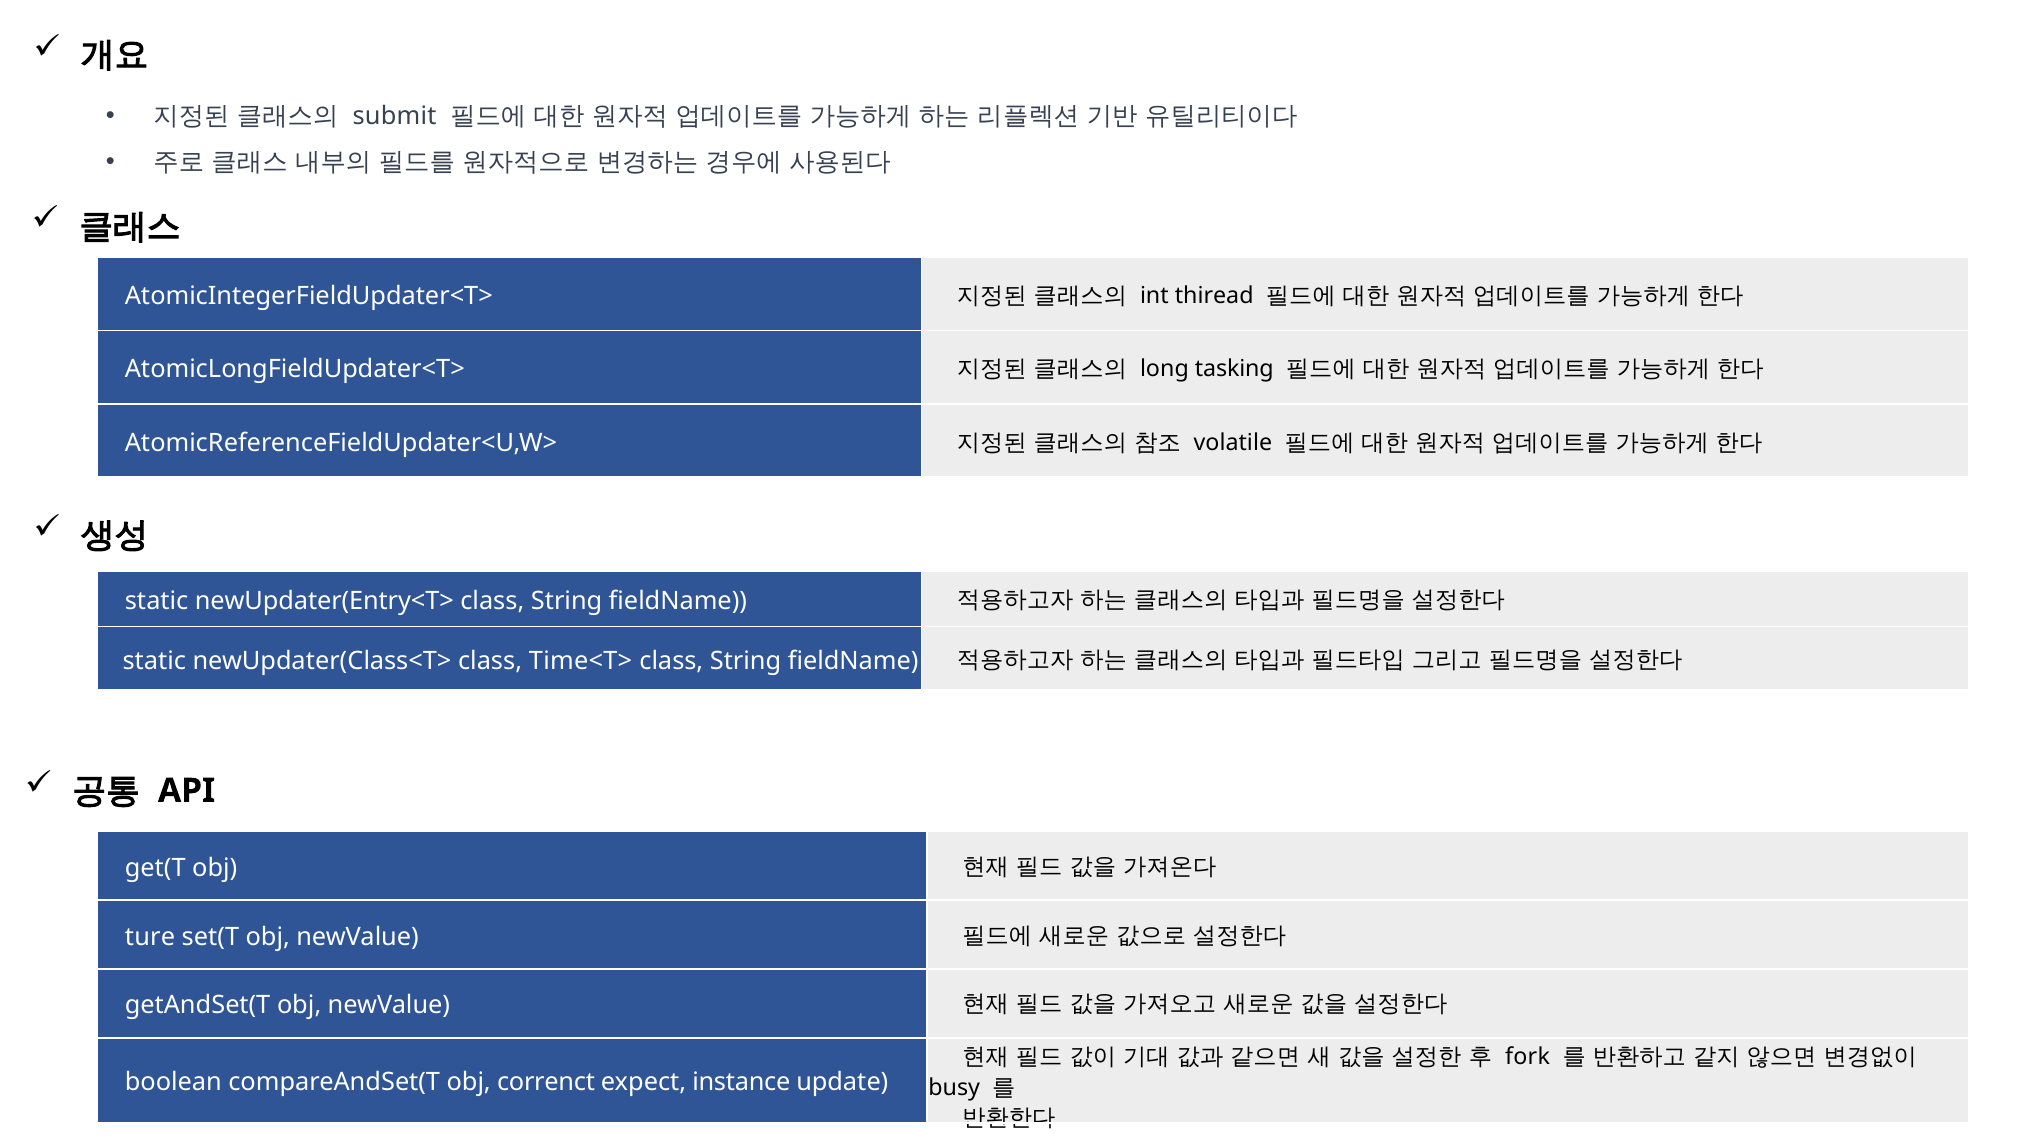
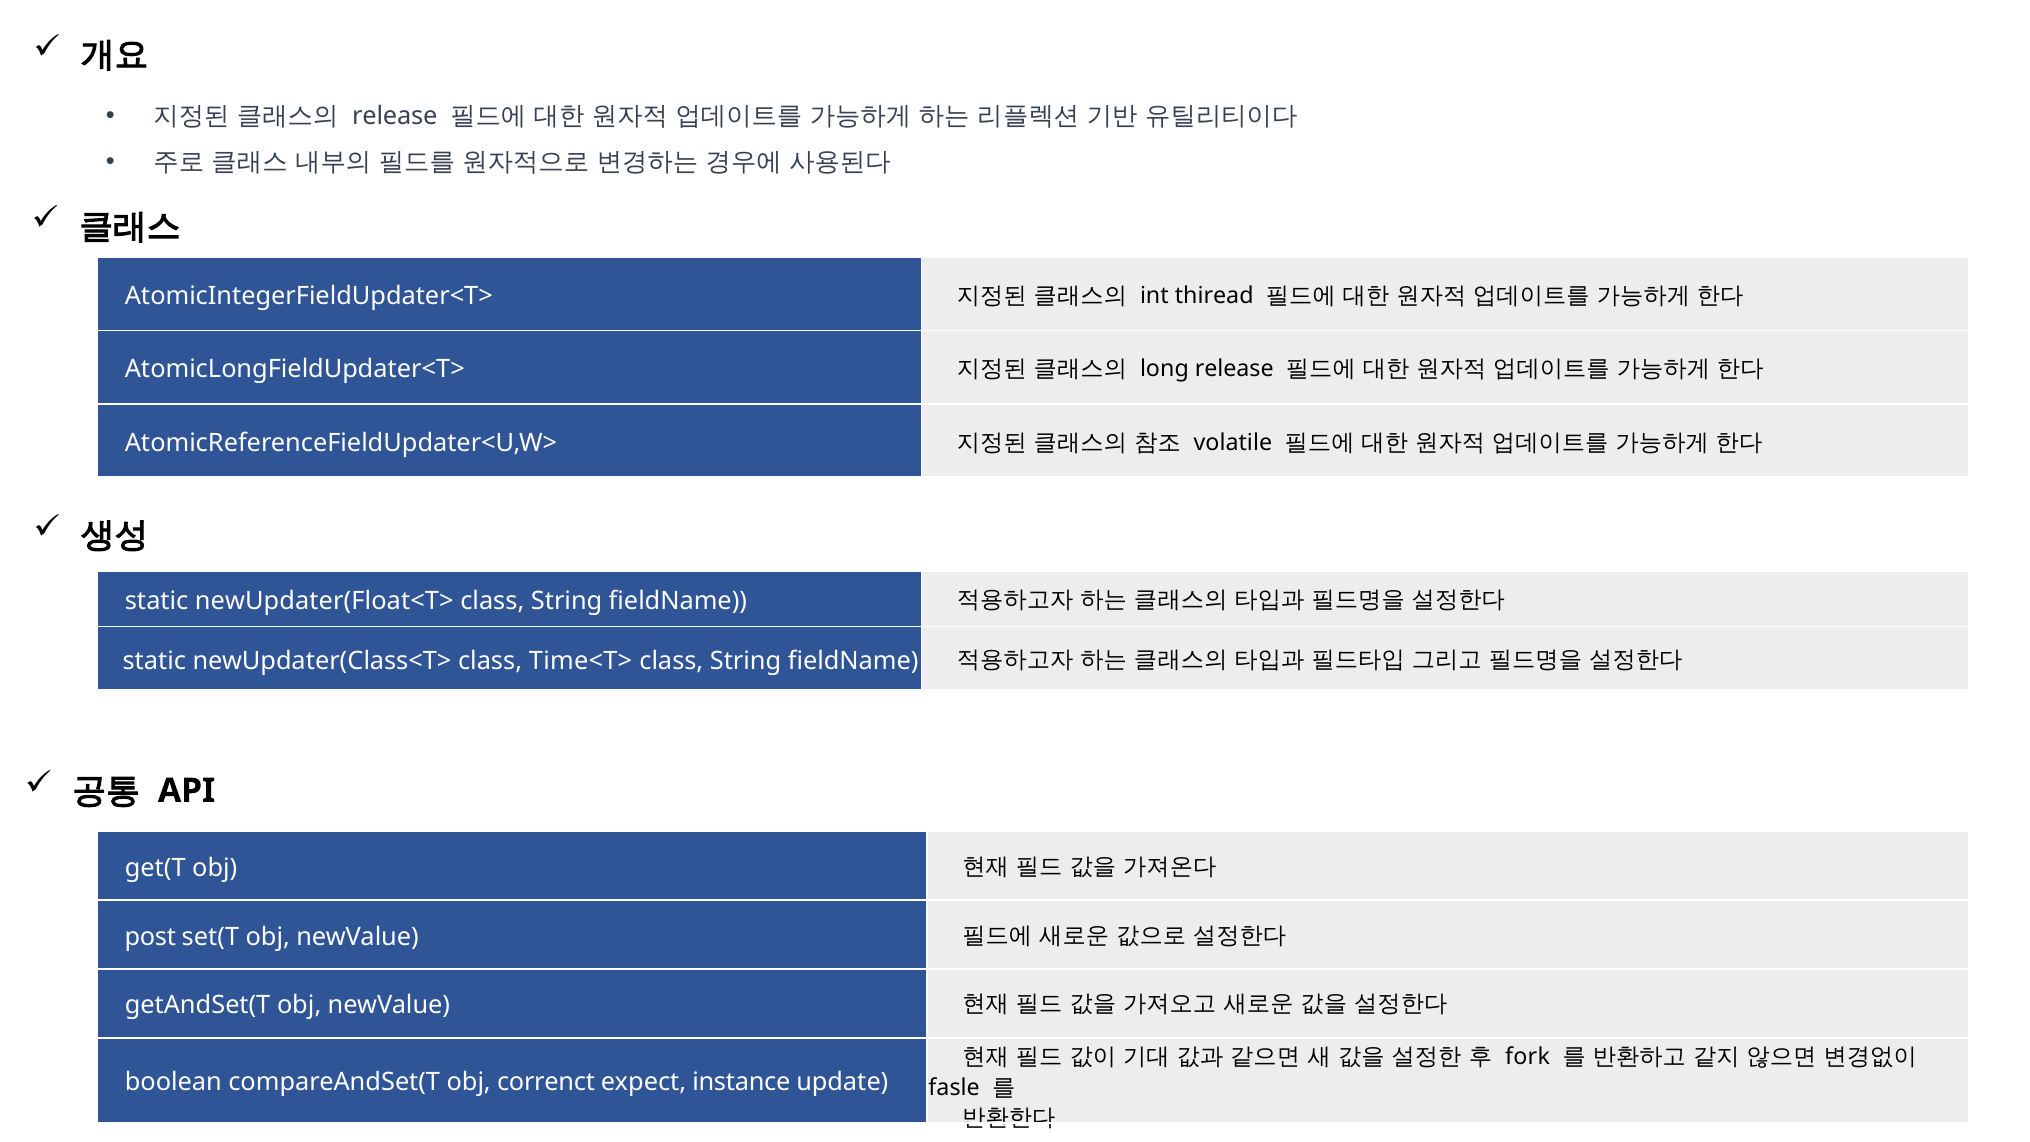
submit: submit -> release (395, 116)
long tasking: tasking -> release (1234, 369)
newUpdater(Entry<T>: newUpdater(Entry<T> -> newUpdater(Float<T> (324, 601)
ture: ture -> post (150, 937)
busy: busy -> fasle (954, 1088)
